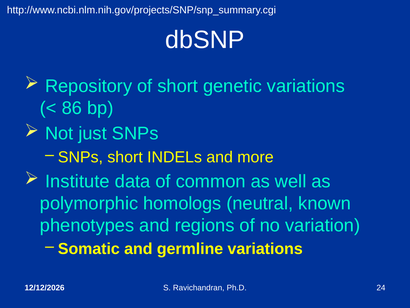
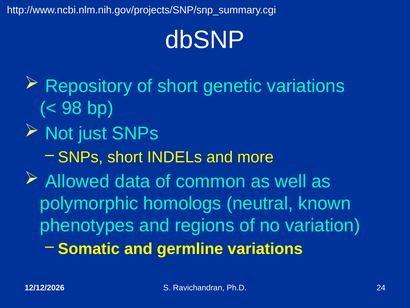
86: 86 -> 98 (72, 108)
Institute: Institute -> Allowed (77, 181)
